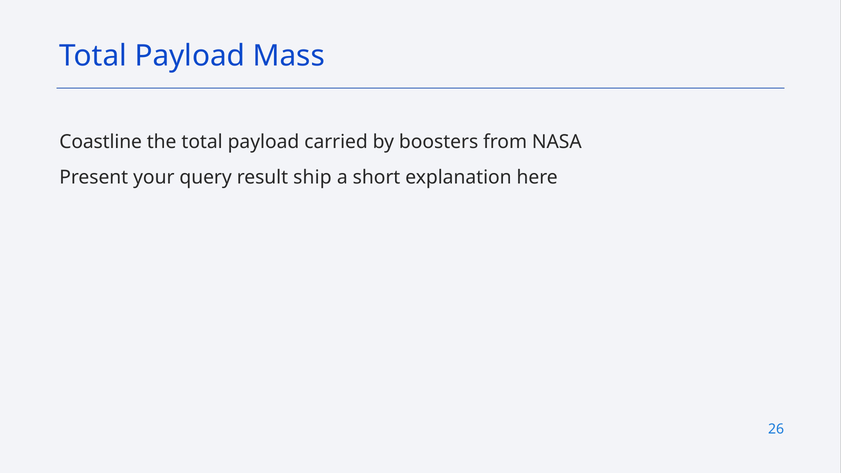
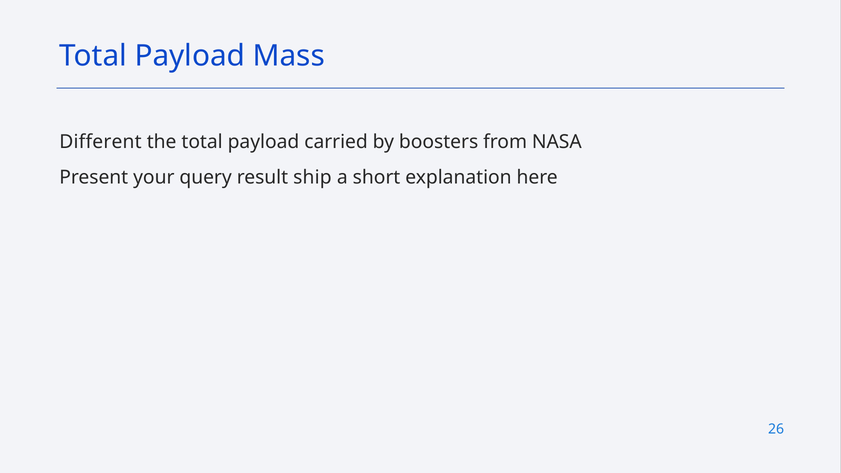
Coastline: Coastline -> Different (100, 142)
